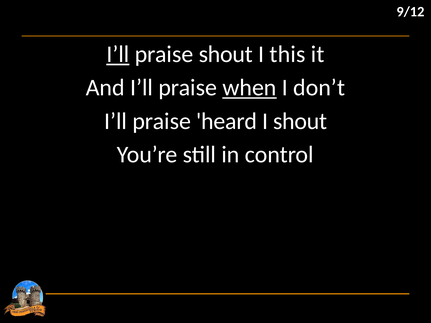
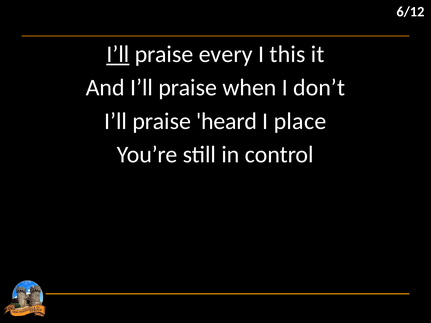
9/12: 9/12 -> 6/12 (410, 12)
praise shout: shout -> every (226, 54)
when underline: present -> none (249, 88)
I shout: shout -> place (300, 121)
